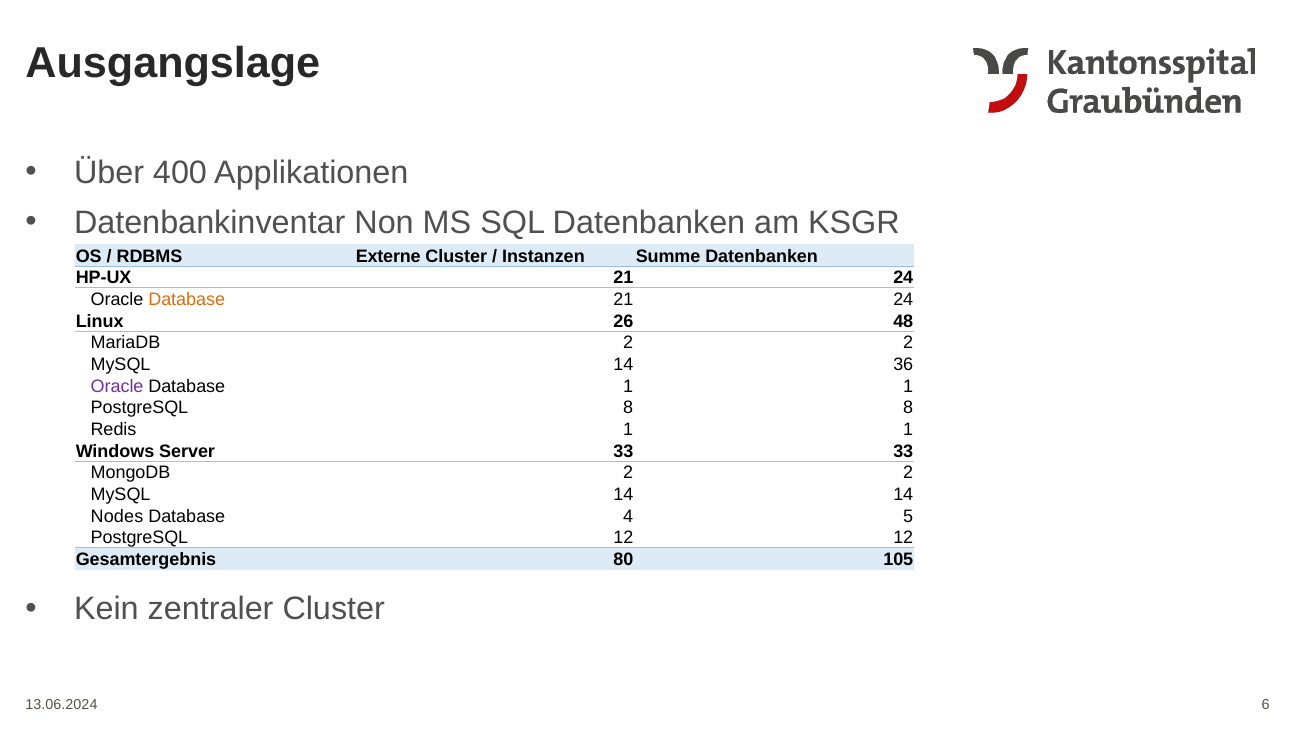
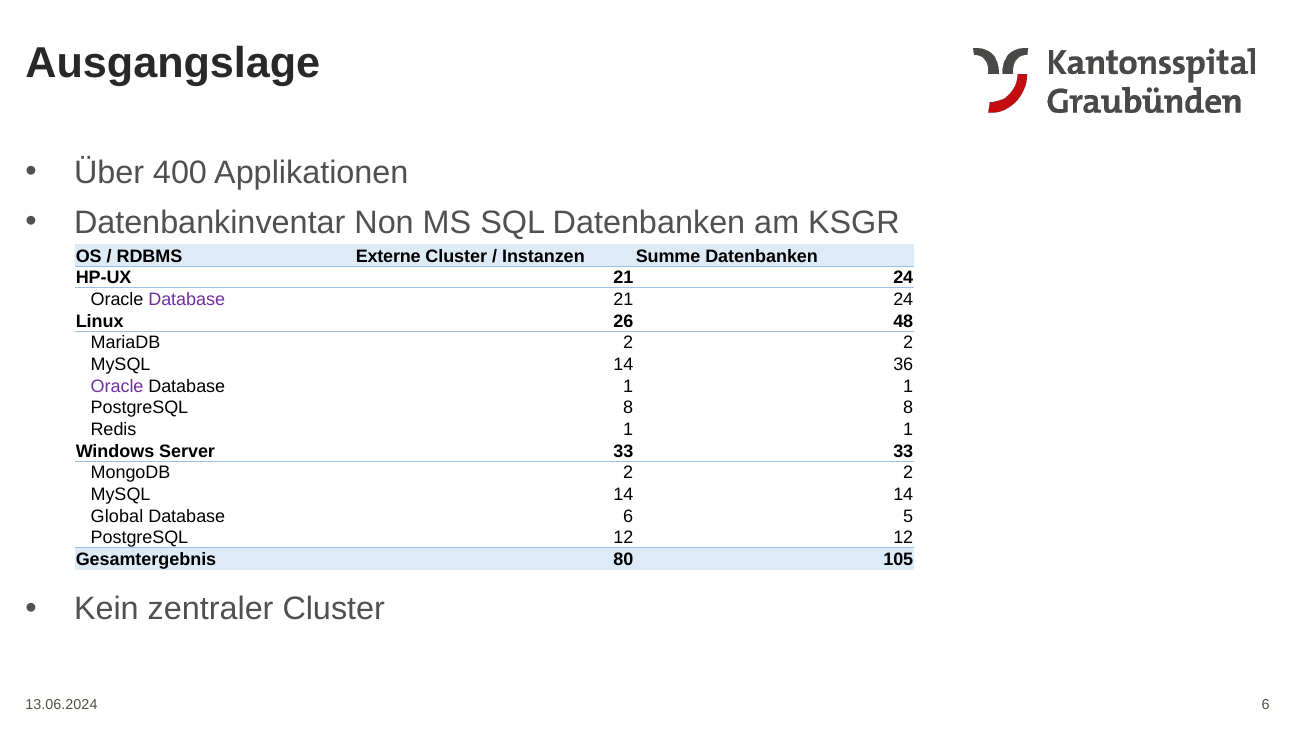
Database colour: orange -> purple (187, 299)
Nodes: Nodes -> Global (117, 516)
Database 4: 4 -> 6 (628, 516)
